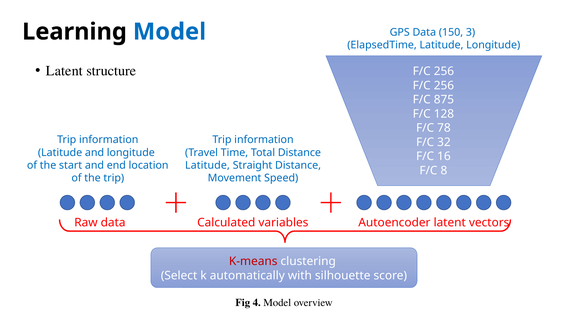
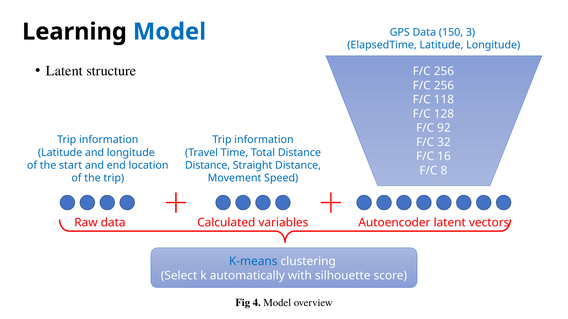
875: 875 -> 118 (444, 100)
78: 78 -> 92 (444, 128)
Latitude: Latitude -> Distance (208, 166)
K-means colour: red -> blue (253, 262)
